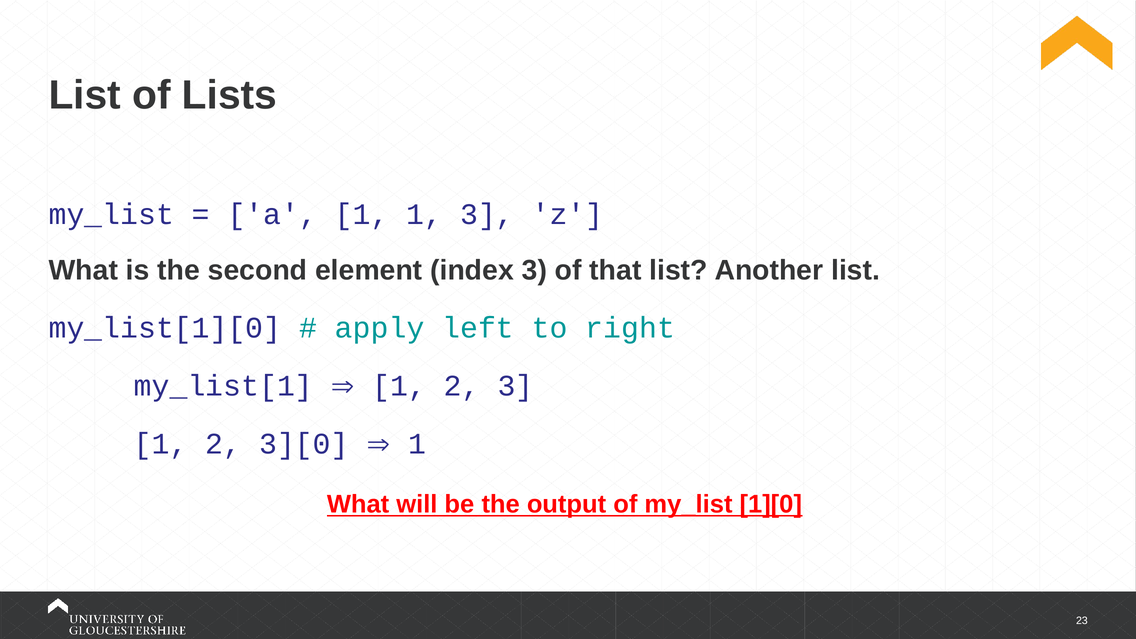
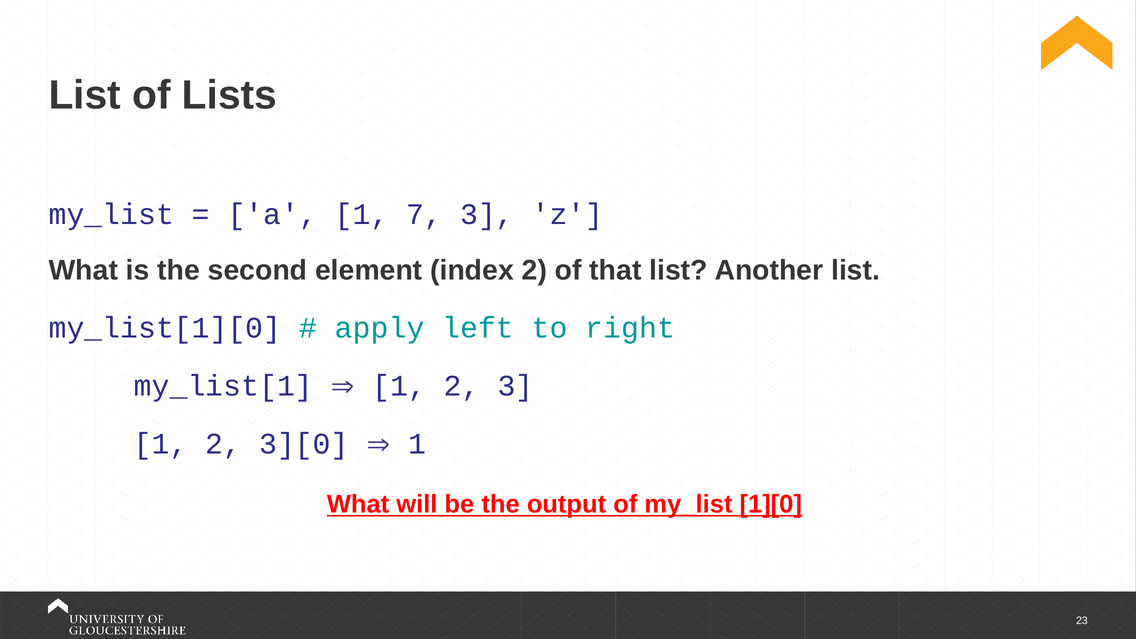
1 1: 1 -> 7 (424, 214)
index 3: 3 -> 2 (534, 271)
